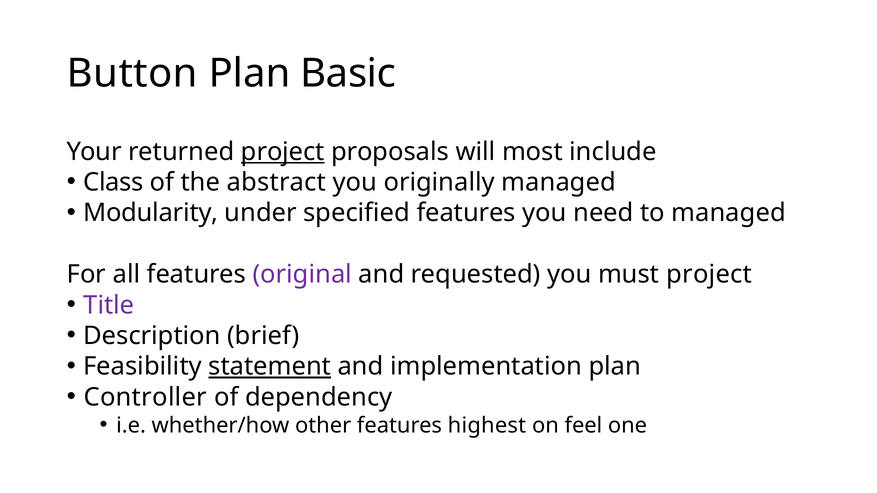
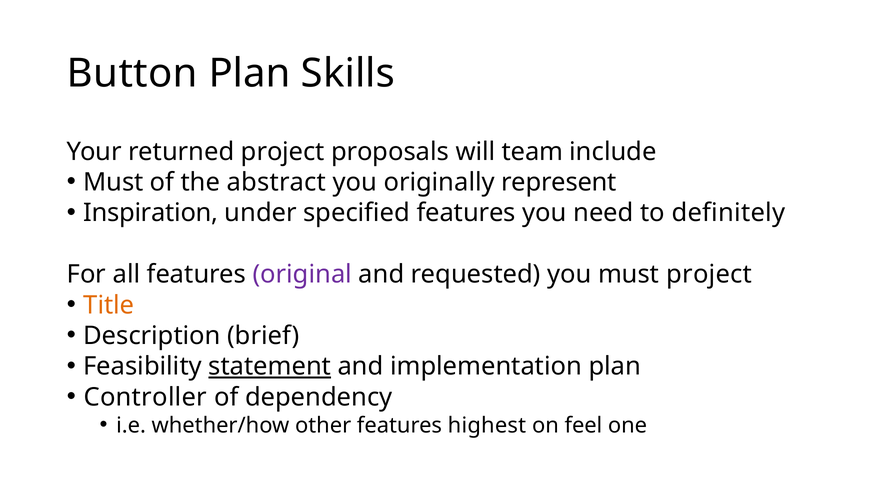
Basic: Basic -> Skills (348, 74)
project underline: present -> none (283, 152)
most: most -> team (533, 152)
Class: Class -> Must (113, 182)
originally managed: managed -> represent (559, 182)
Modularity: Modularity -> Inspiration (151, 213)
to managed: managed -> definitely (728, 213)
Title colour: purple -> orange (109, 305)
